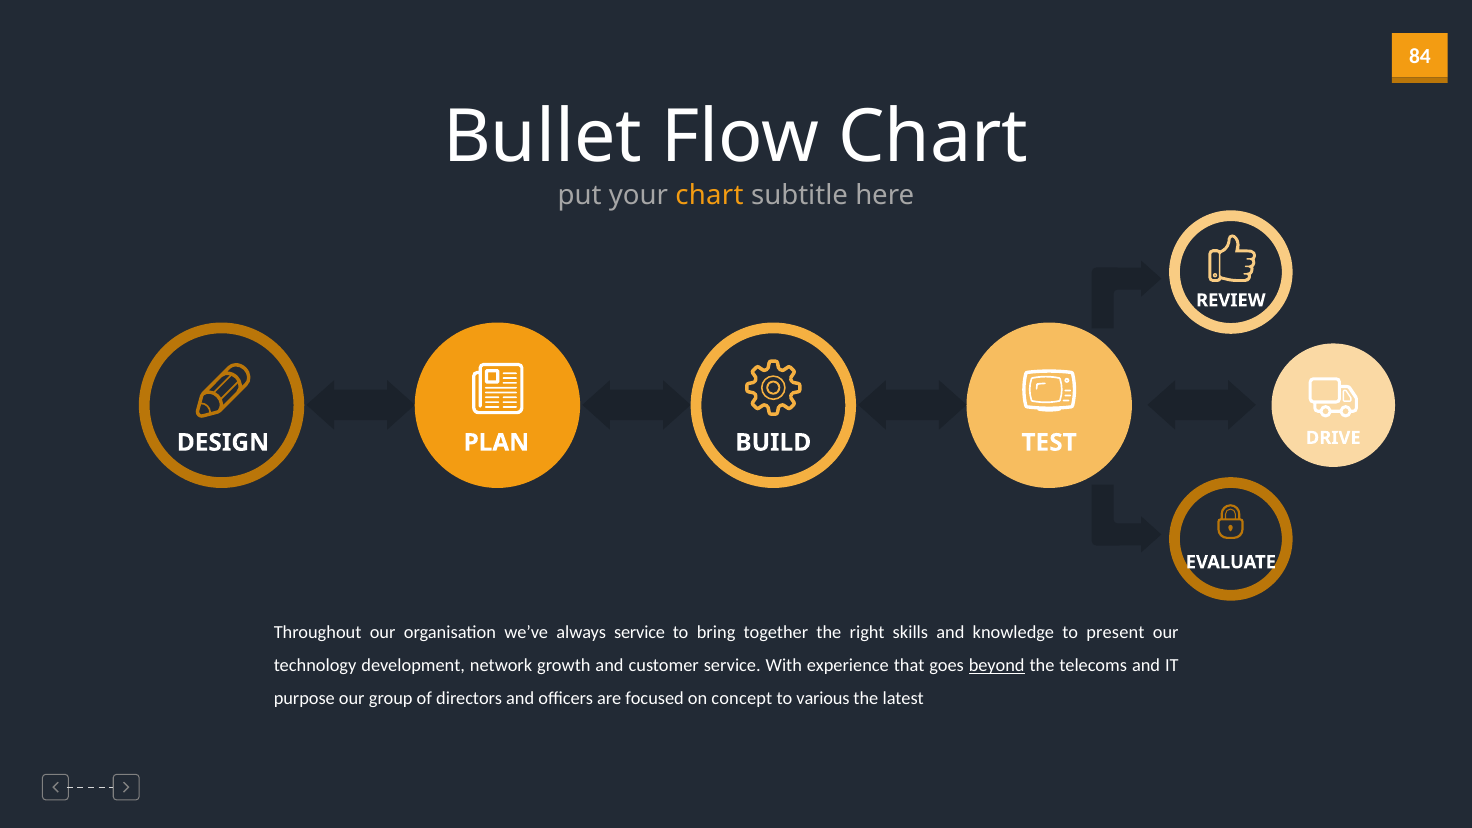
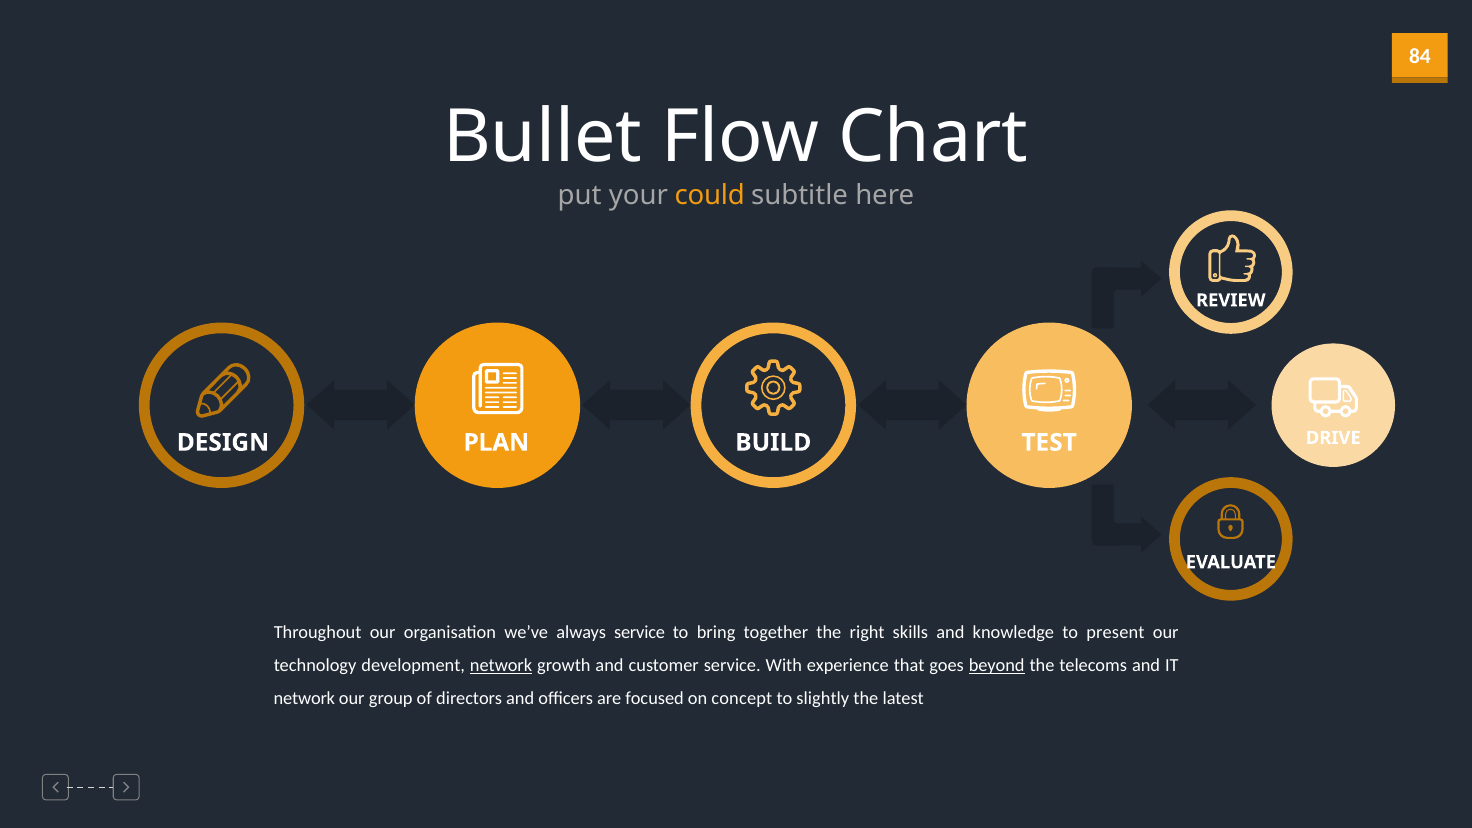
your chart: chart -> could (710, 195)
network underline: none -> present (501, 665)
purpose: purpose -> network (304, 699)
various: various -> slightly (823, 699)
